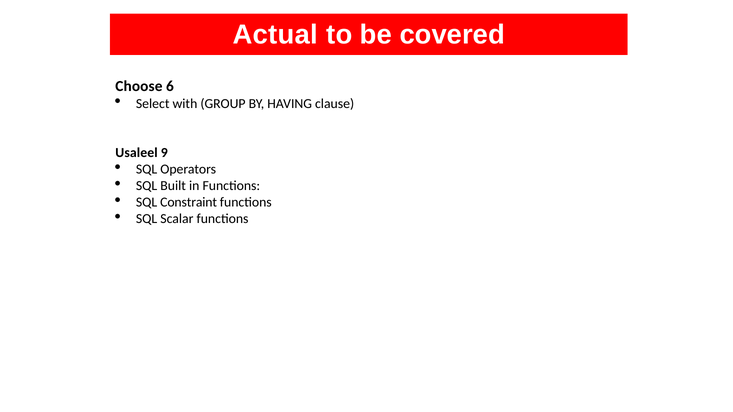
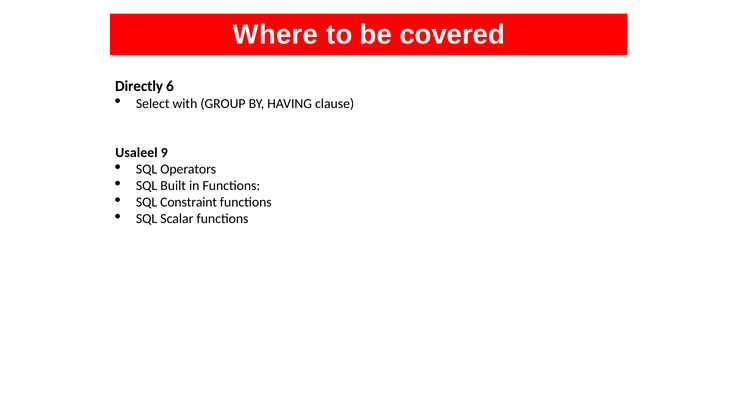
Actual: Actual -> Where (275, 35)
Choose: Choose -> Directly (139, 86)
